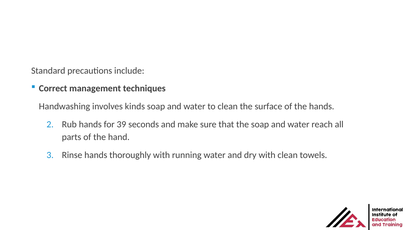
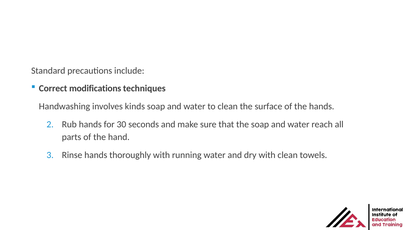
management: management -> modifications (95, 89)
39: 39 -> 30 (121, 124)
